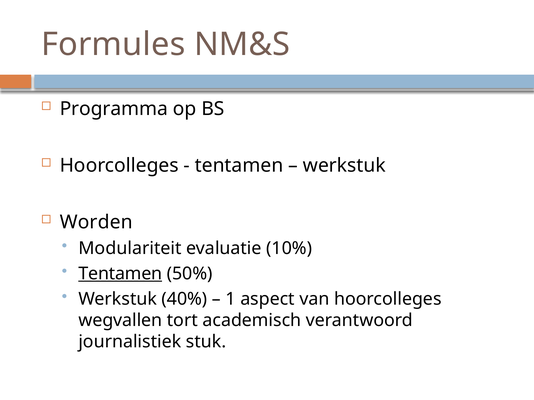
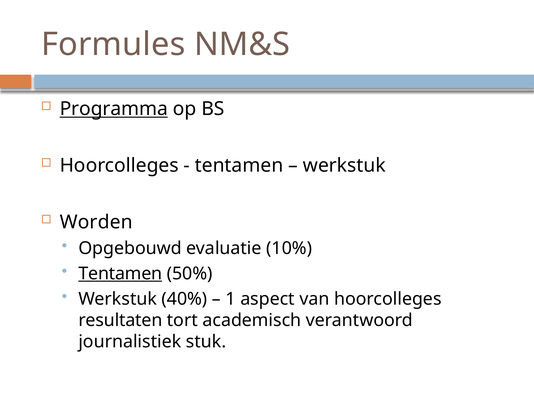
Programma underline: none -> present (114, 109)
Modulariteit: Modulariteit -> Opgebouwd (130, 248)
wegvallen: wegvallen -> resultaten (120, 321)
